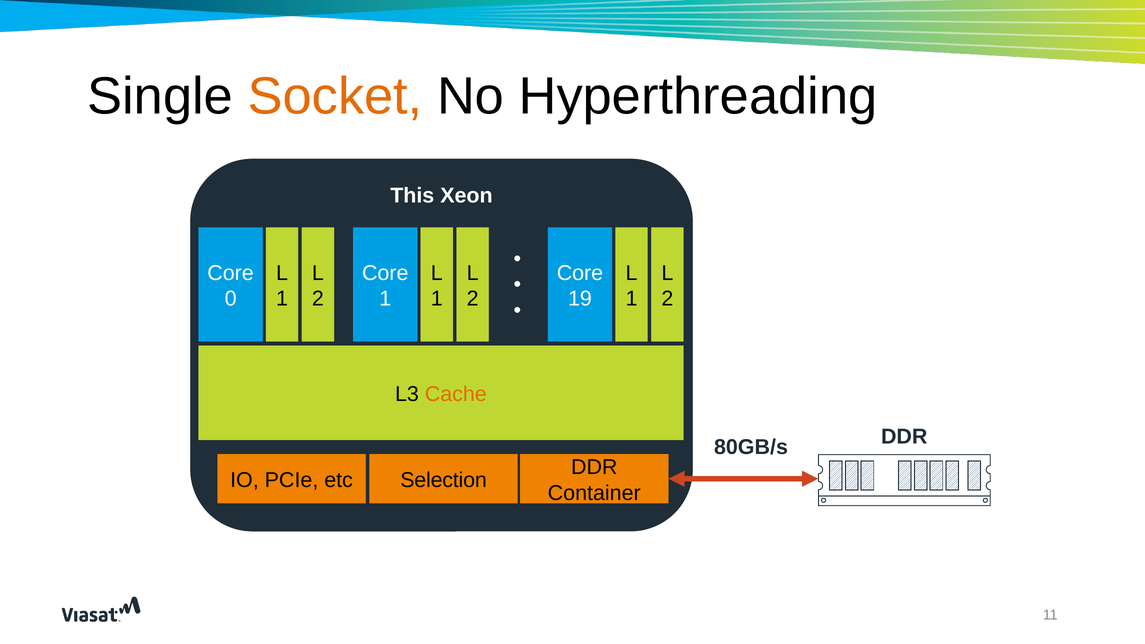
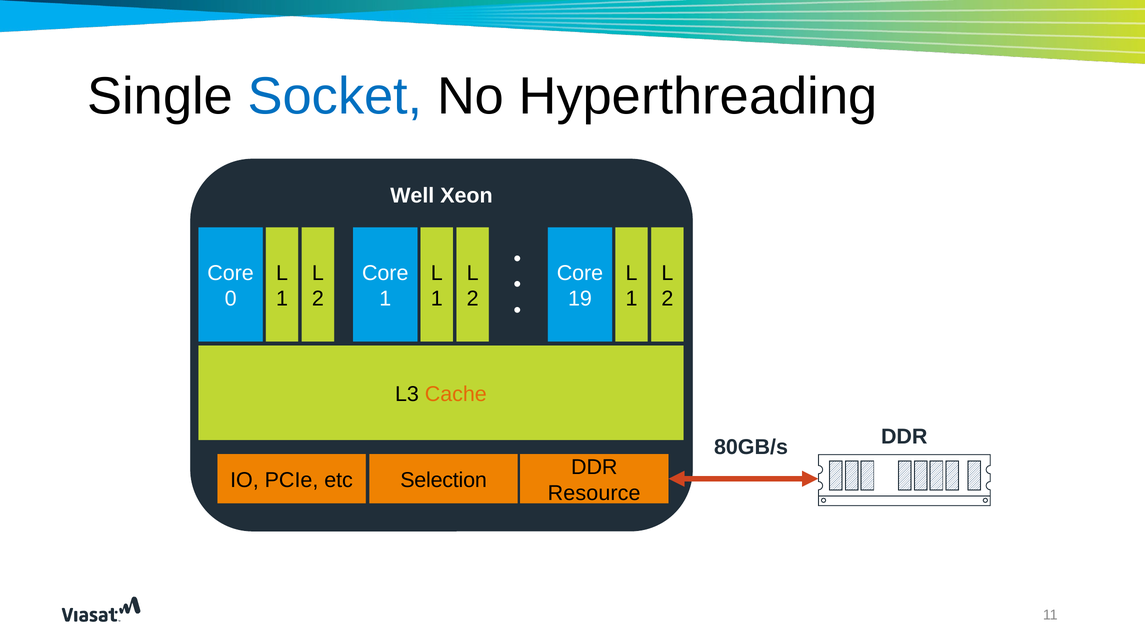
Socket colour: orange -> blue (335, 96)
This: This -> Well (412, 196)
Container: Container -> Resource (594, 493)
